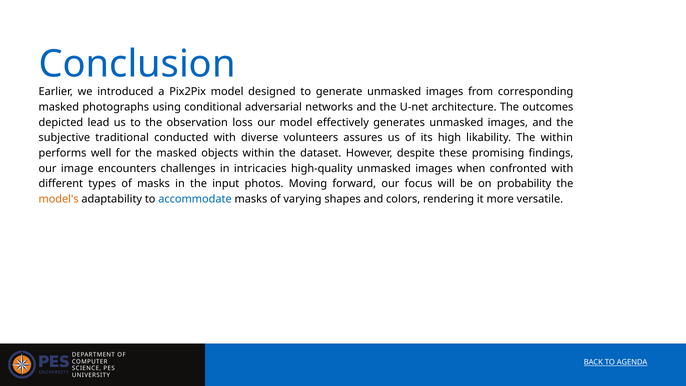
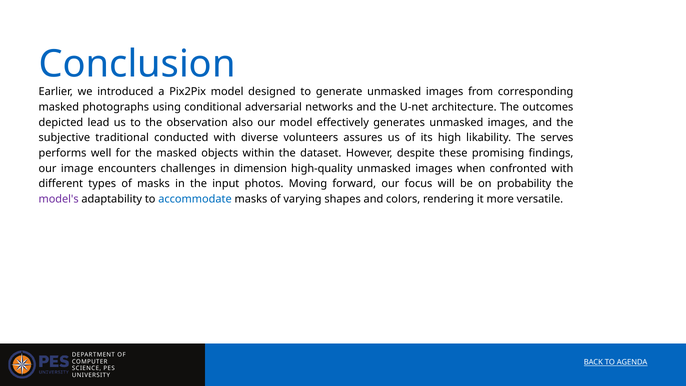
loss: loss -> also (243, 122)
The within: within -> serves (557, 138)
intricacies: intricacies -> dimension (260, 168)
model's colour: orange -> purple (59, 199)
